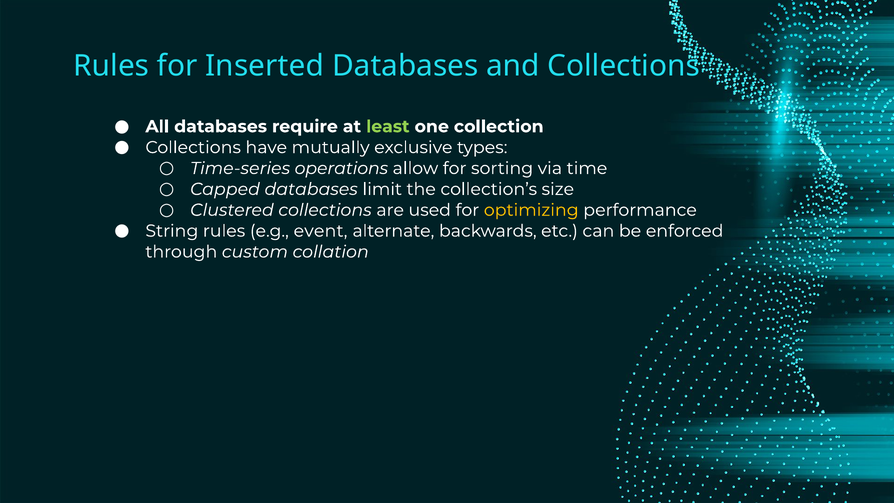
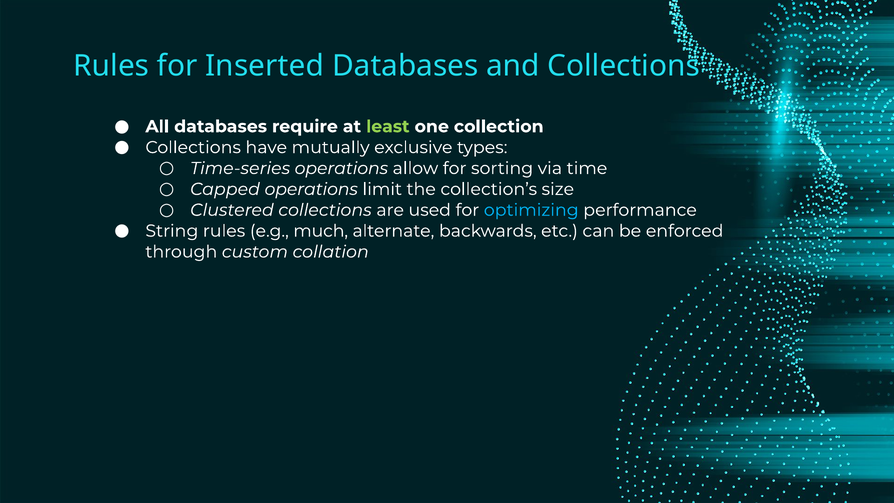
Capped databases: databases -> operations (311, 189)
optimizing colour: yellow -> light blue (531, 210)
event: event -> much (321, 231)
